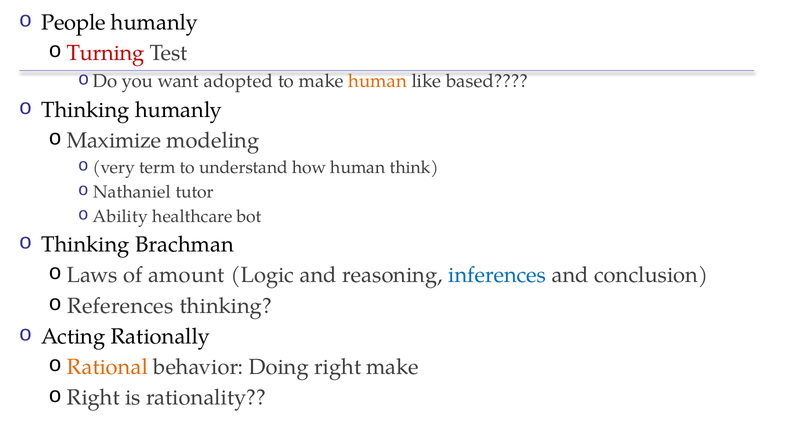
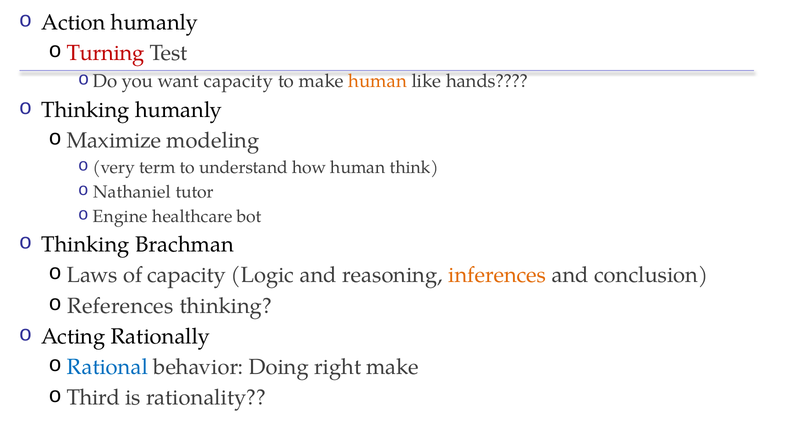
People: People -> Action (73, 23)
want adopted: adopted -> capacity (238, 81)
based: based -> hands (487, 81)
Ability: Ability -> Engine (120, 216)
of amount: amount -> capacity (187, 275)
inferences colour: blue -> orange (497, 275)
Rational colour: orange -> blue (107, 367)
Right: Right -> Third (93, 397)
